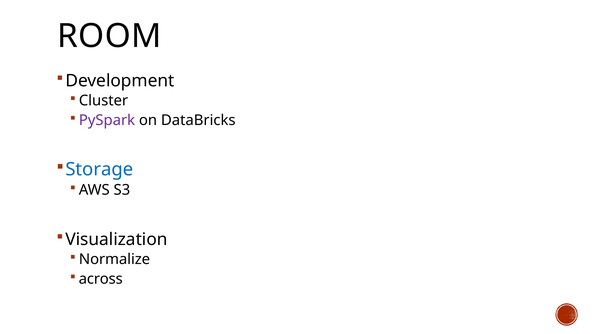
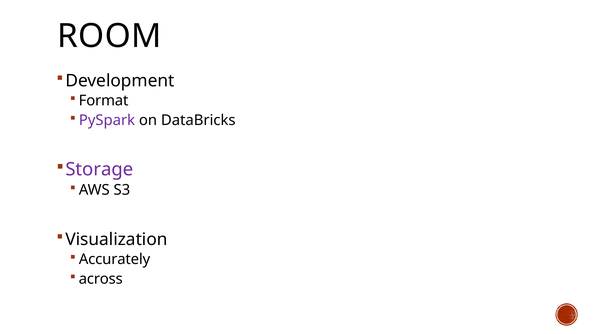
Cluster: Cluster -> Format (104, 101)
Storage colour: blue -> purple (99, 169)
Normalize: Normalize -> Accurately (115, 259)
